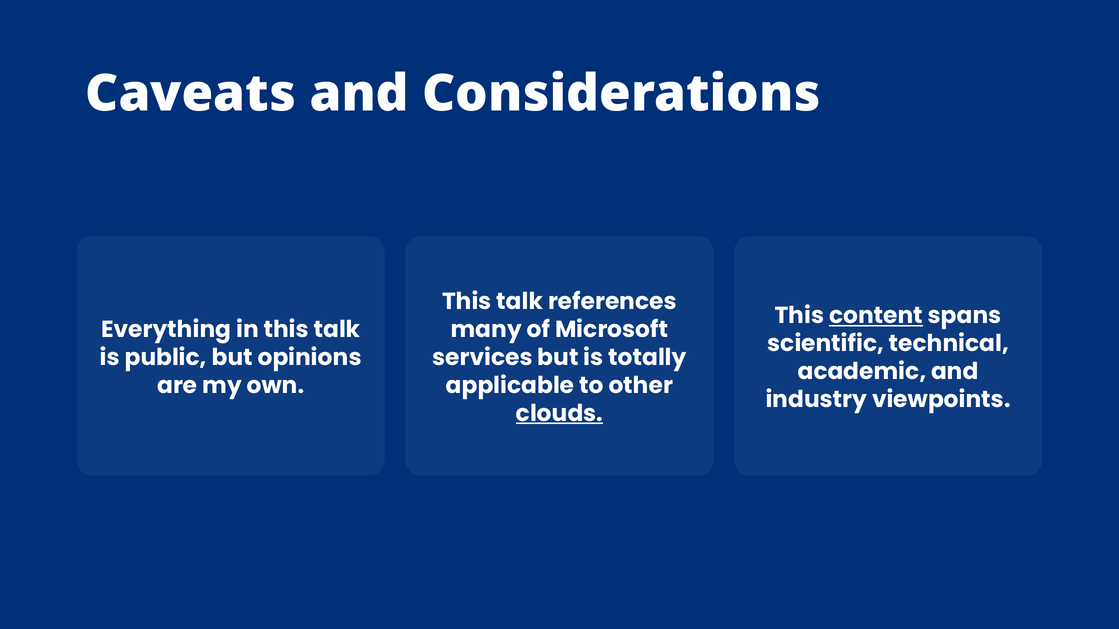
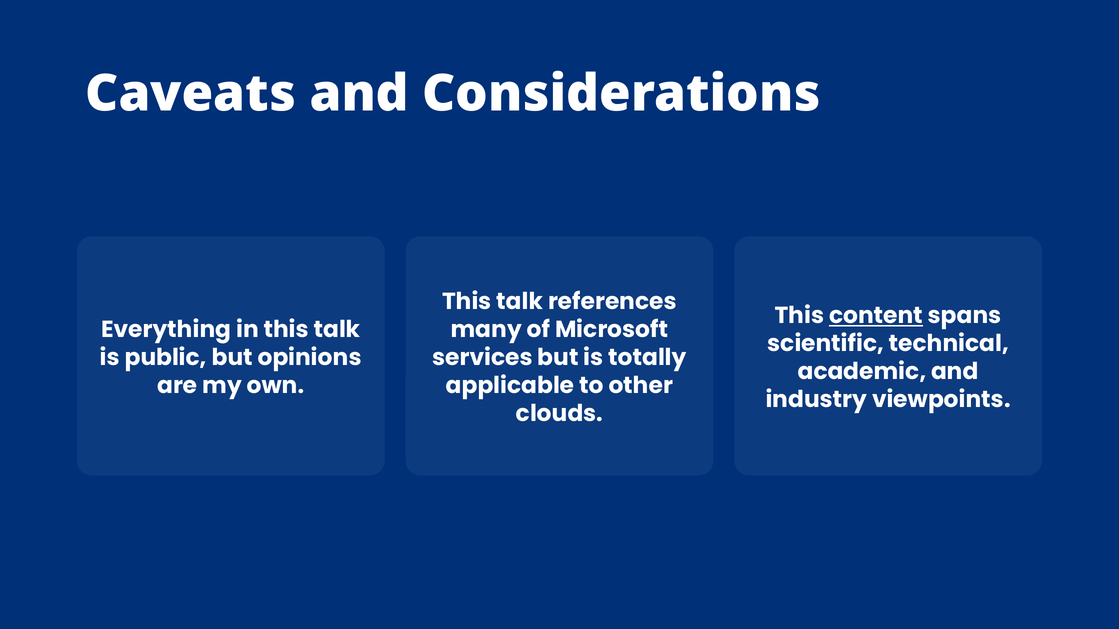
clouds underline: present -> none (559, 414)
